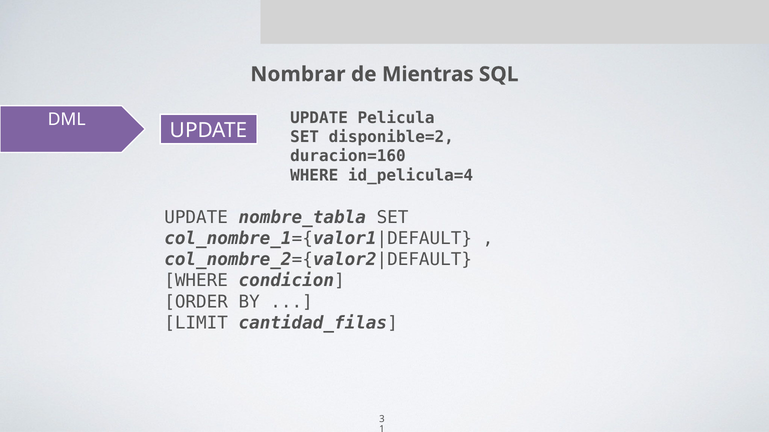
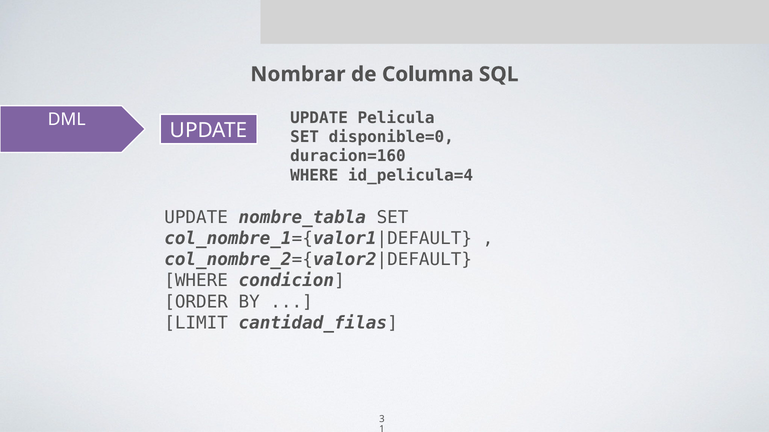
Mientras: Mientras -> Columna (428, 74)
disponible=2: disponible=2 -> disponible=0 (391, 137)
